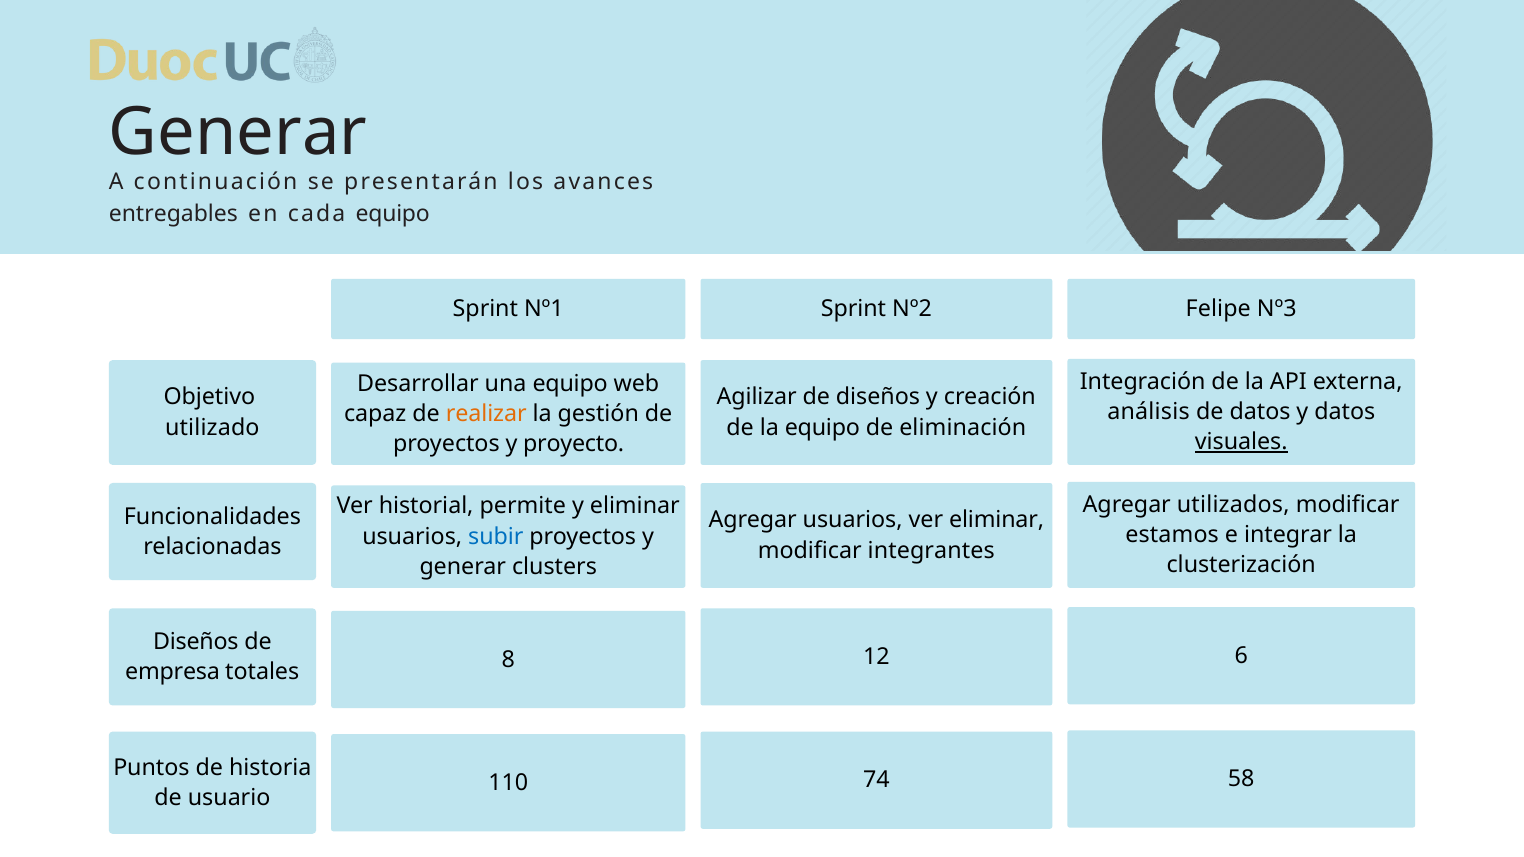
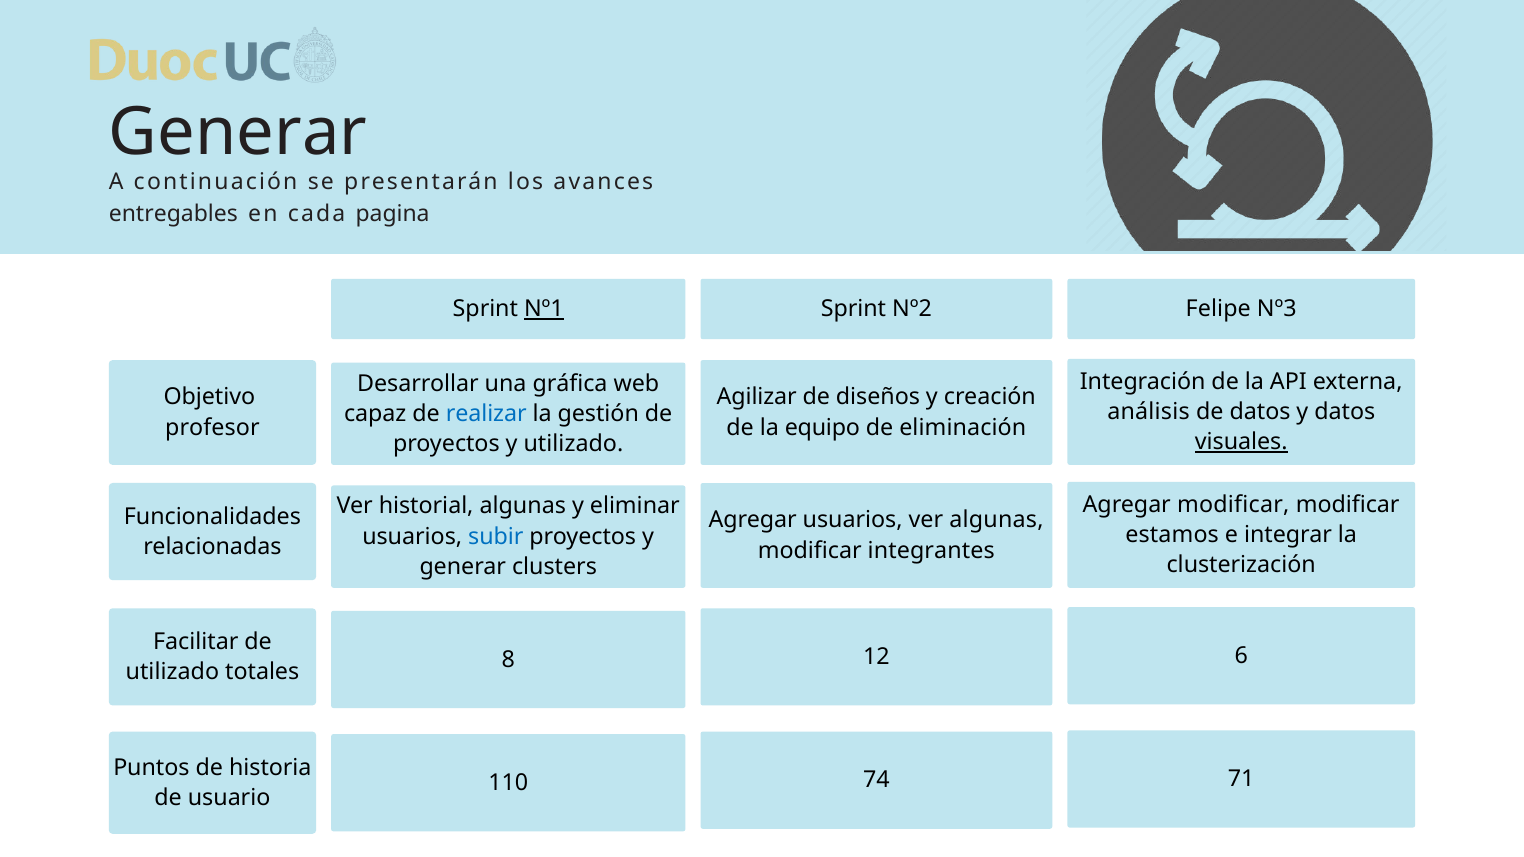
cada equipo: equipo -> pagina (393, 214)
Nº1 underline: none -> present (544, 309)
una equipo: equipo -> gráfica (570, 384)
realizar colour: orange -> blue (486, 414)
utilizado: utilizado -> profesor (212, 428)
y proyecto: proyecto -> utilizado (573, 444)
Agregar utilizados: utilizados -> modificar (1233, 505)
historial permite: permite -> algunas (523, 506)
ver eliminar: eliminar -> algunas (996, 520)
Diseños: Diseños -> Facilitar (196, 642)
empresa: empresa -> utilizado (172, 672)
58: 58 -> 71 (1241, 779)
